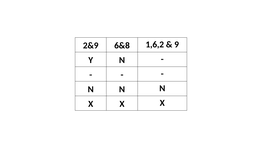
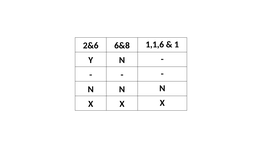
2&9: 2&9 -> 2&6 (91, 45)
1,6,2: 1,6,2 -> 1,1,6 (155, 44)
9: 9 -> 1 (177, 44)
